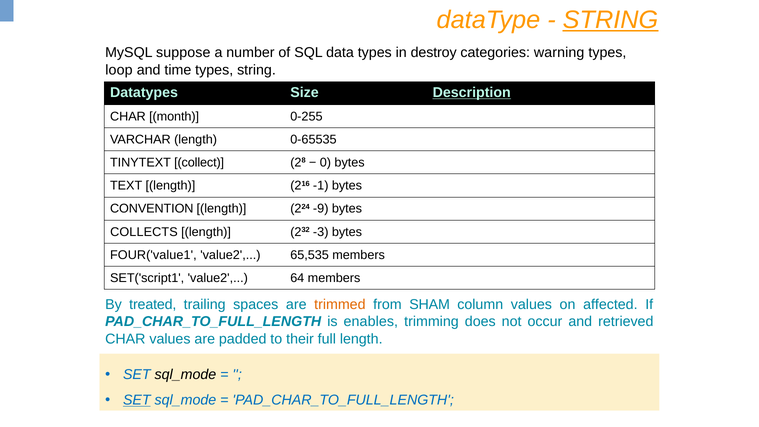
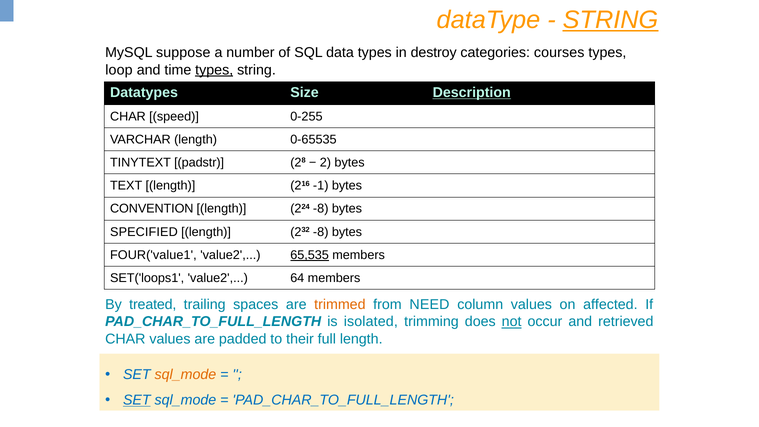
warning: warning -> courses (559, 53)
types underline: none -> present (214, 70)
month: month -> speed (174, 116)
collect: collect -> padstr (199, 163)
0: 0 -> 2 (325, 163)
224 -9: -9 -> -8 (321, 209)
COLLECTS: COLLECTS -> SPECIFIED (144, 232)
232 -3: -3 -> -8 (321, 232)
65,535 underline: none -> present (310, 255)
SET('script1: SET('script1 -> SET('loops1 (147, 278)
SHAM: SHAM -> NEED (429, 305)
enables: enables -> isolated (371, 322)
not underline: none -> present (512, 322)
sql_mode colour: black -> orange (185, 375)
